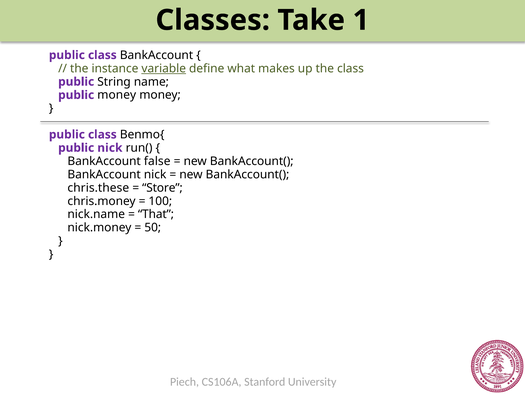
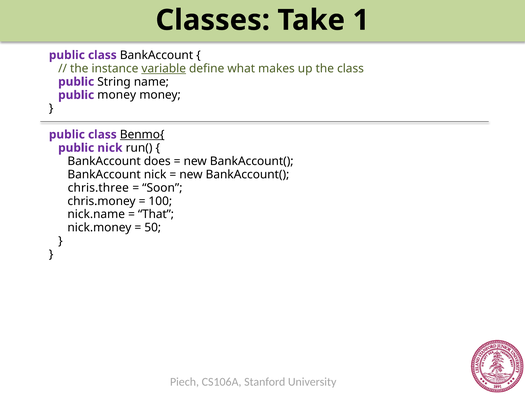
Benmo{ underline: none -> present (142, 134)
false: false -> does (157, 161)
chris.these: chris.these -> chris.three (98, 188)
Store: Store -> Soon (162, 188)
